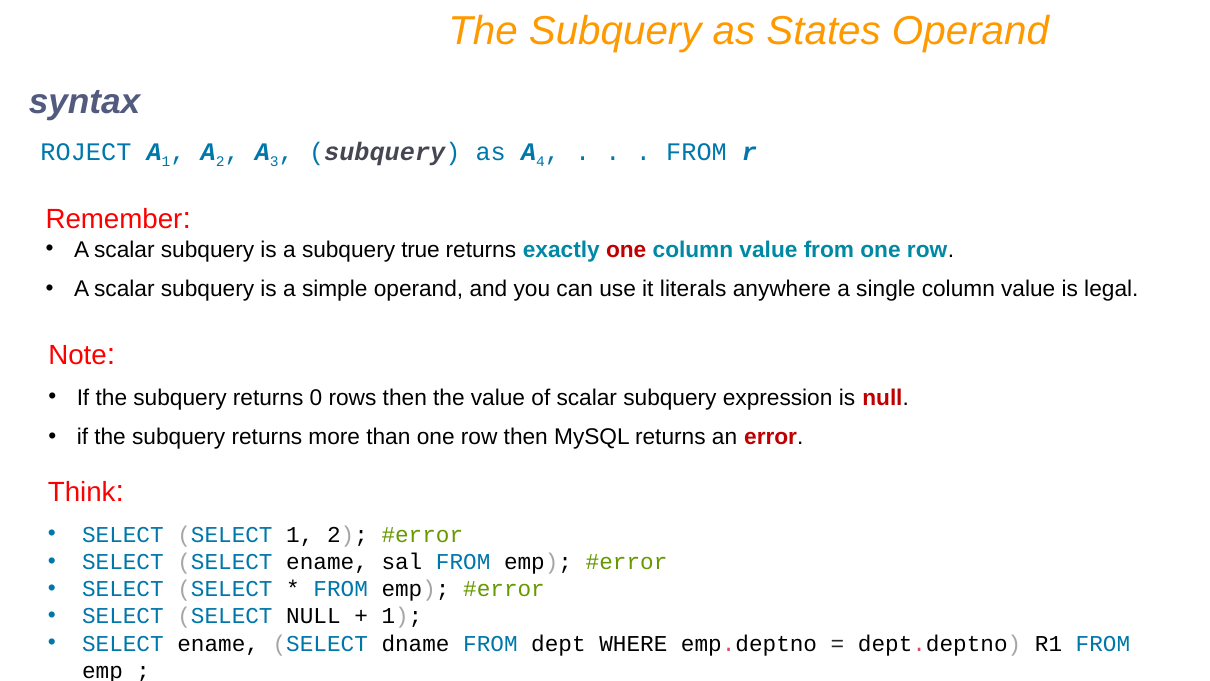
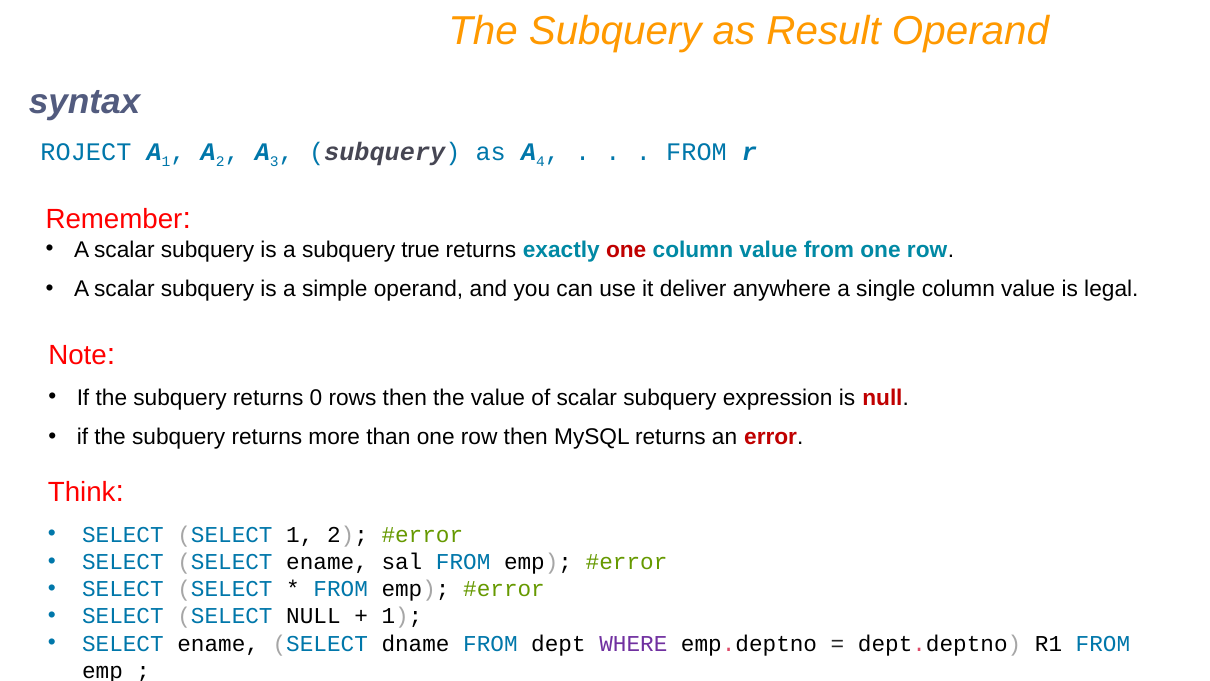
States: States -> Result (824, 31)
literals: literals -> deliver (693, 289)
WHERE colour: black -> purple (633, 643)
